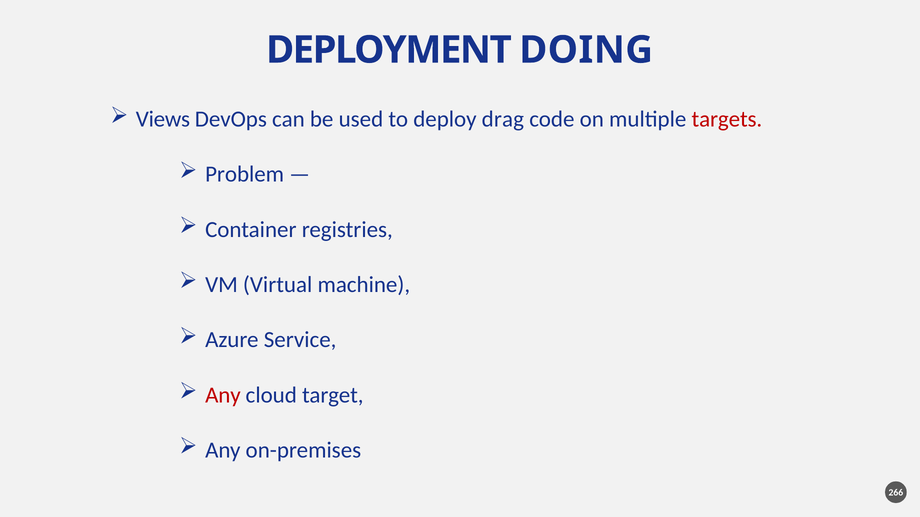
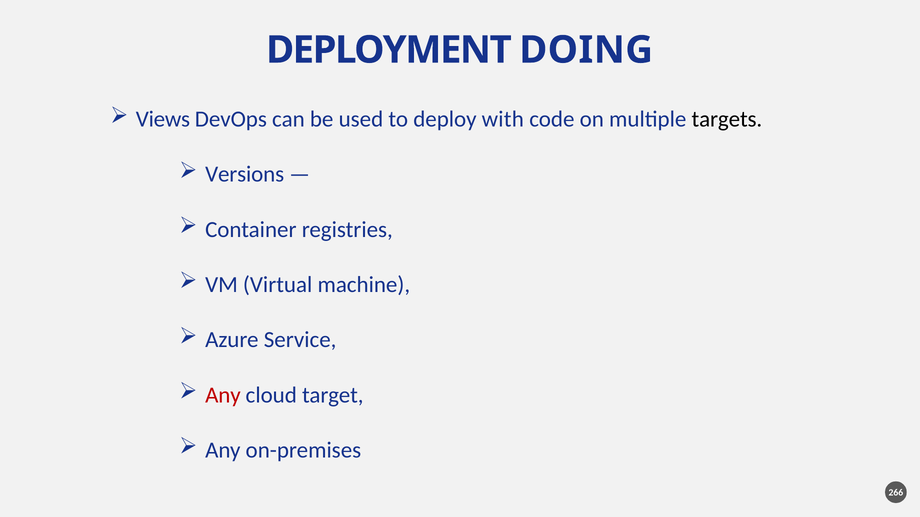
drag: drag -> with (503, 119)
targets colour: red -> black (727, 119)
Problem: Problem -> Versions (245, 175)
